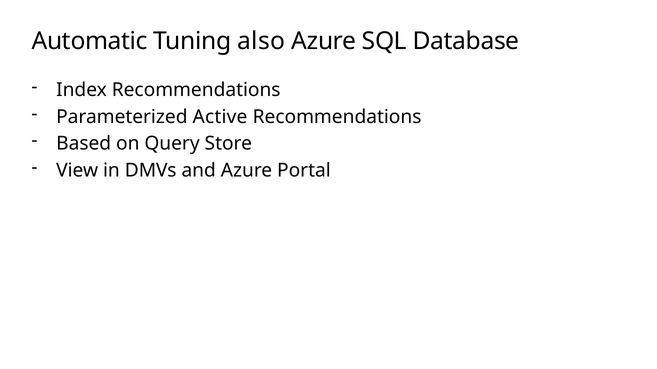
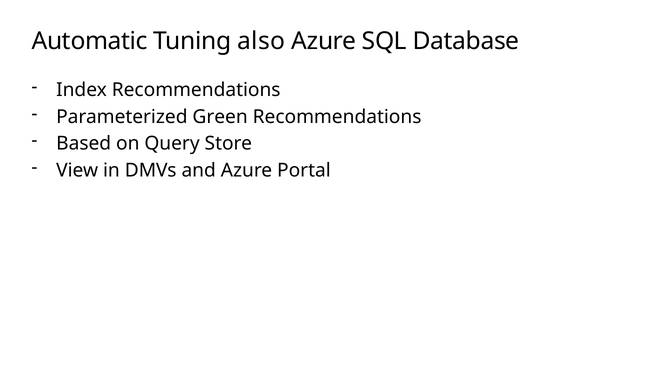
Active: Active -> Green (220, 117)
